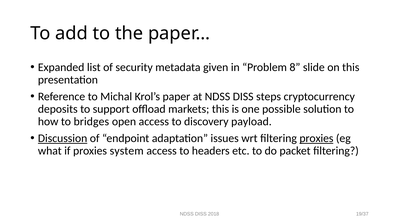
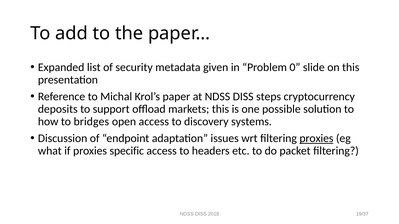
8: 8 -> 0 (295, 67)
payload: payload -> systems (251, 122)
Discussion underline: present -> none (63, 139)
system: system -> specific (127, 151)
